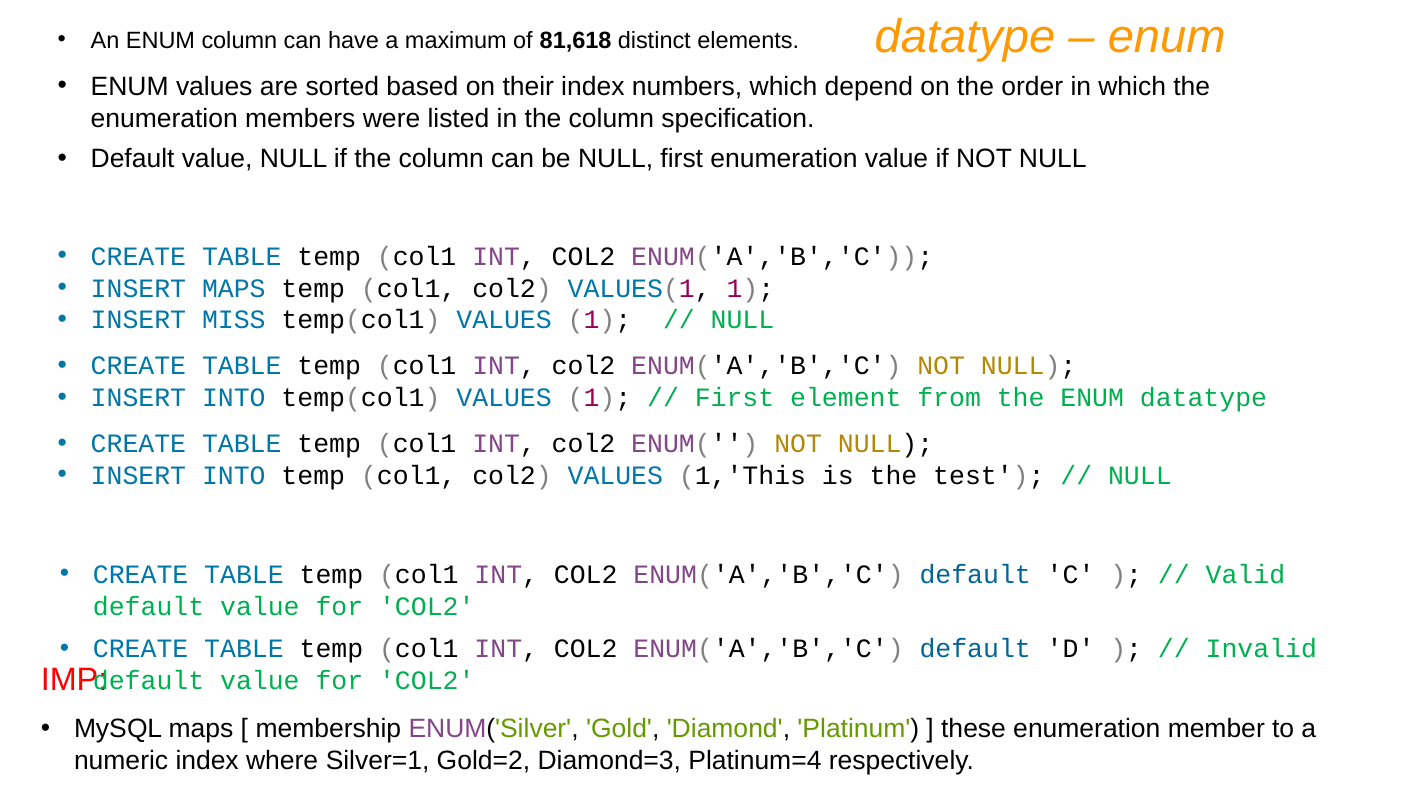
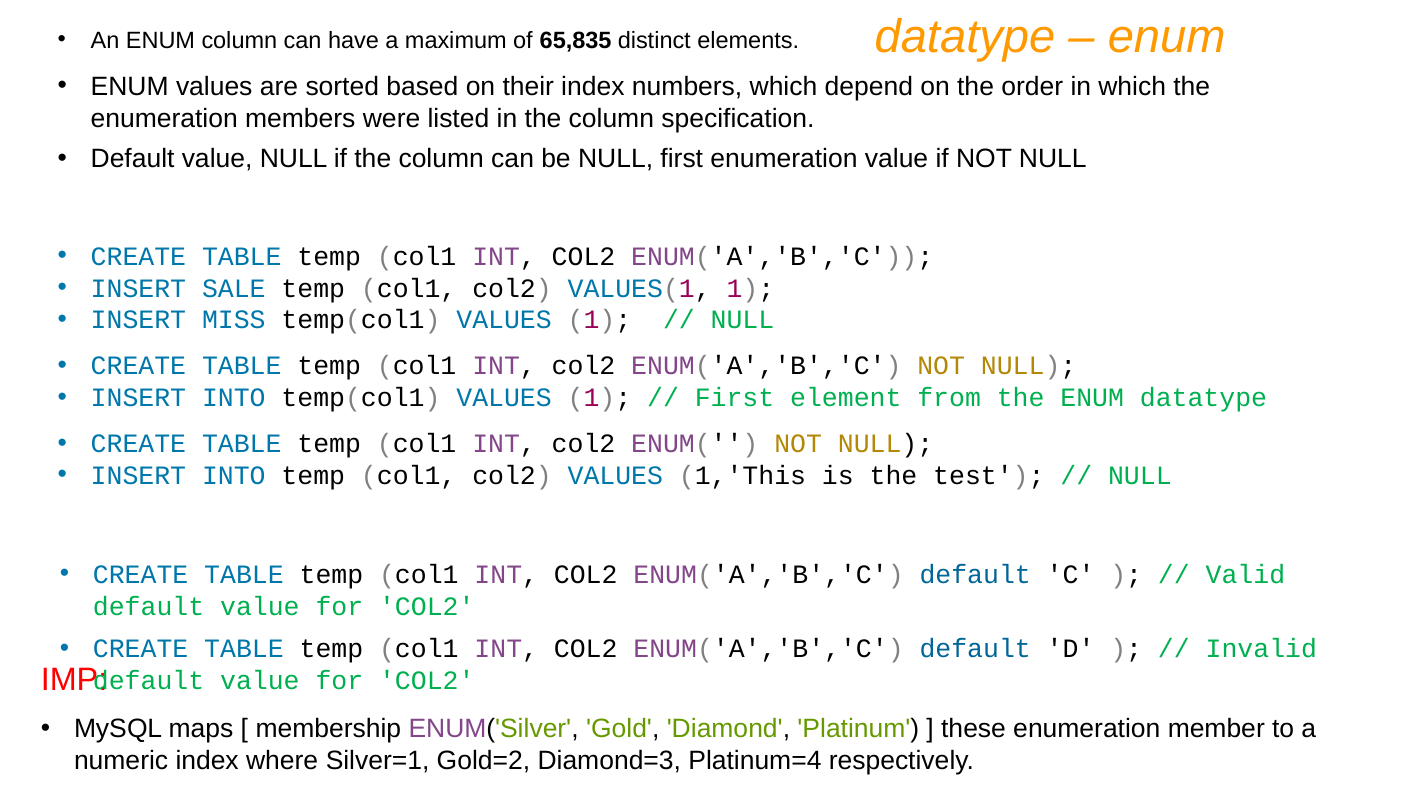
81,618: 81,618 -> 65,835 (576, 40)
INSERT MAPS: MAPS -> SALE (234, 288)
